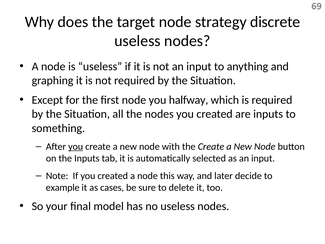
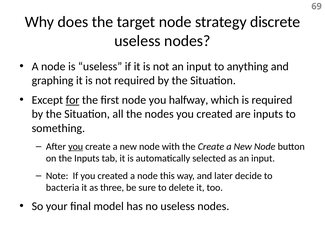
for underline: none -> present (73, 100)
example: example -> bacteria (63, 188)
cases: cases -> three (112, 188)
